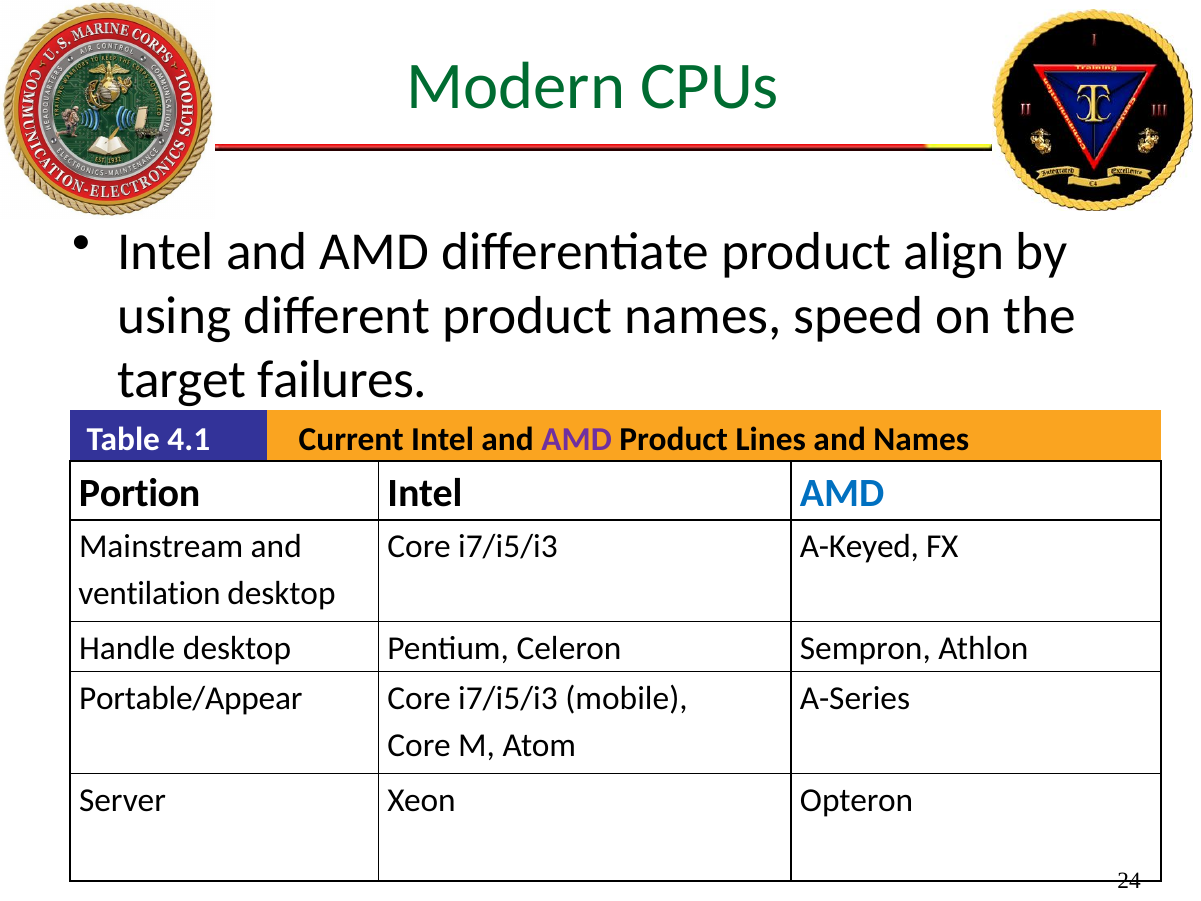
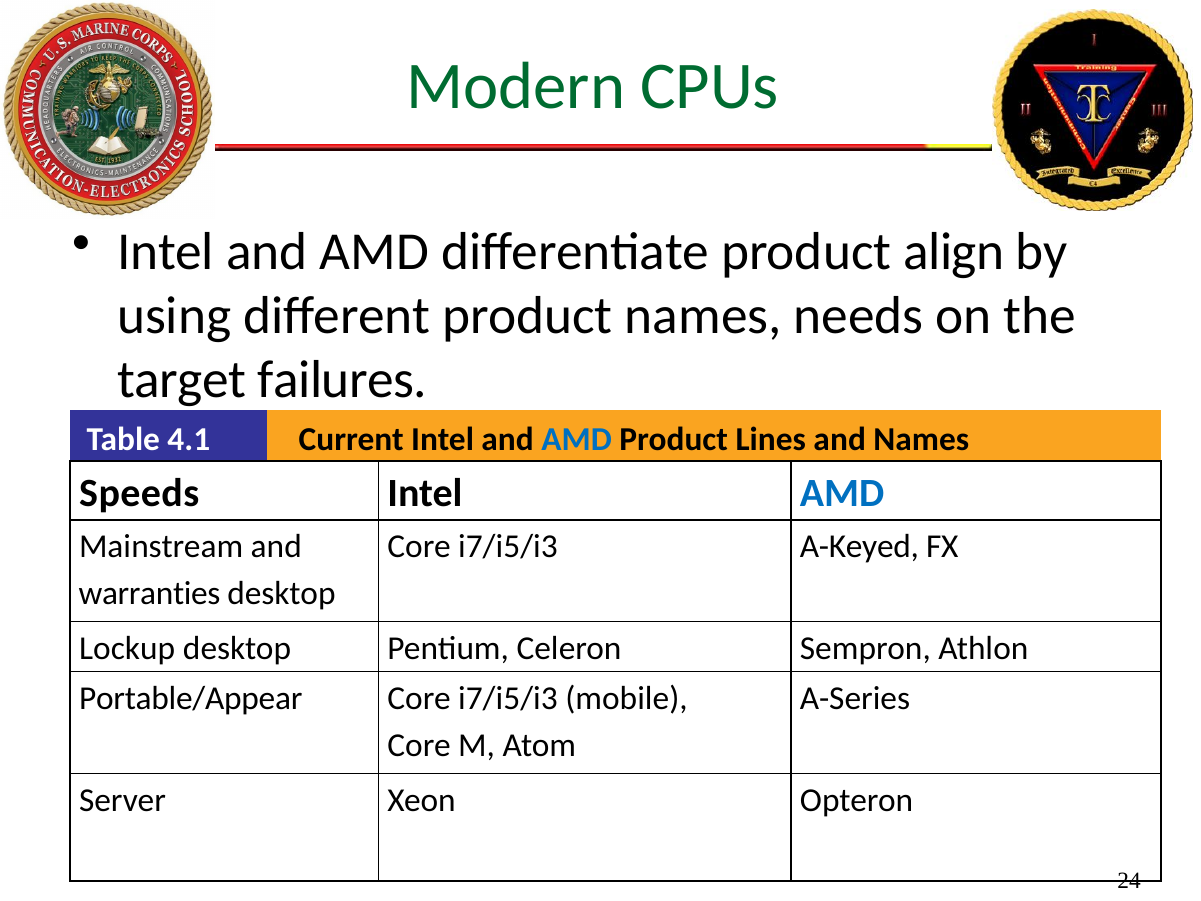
speed: speed -> needs (859, 316)
AMD colour: purple -> blue (577, 439)
Portion: Portion -> Speeds (139, 493)
ventilation: ventilation -> warranties (150, 594)
Handle: Handle -> Lockup (127, 648)
